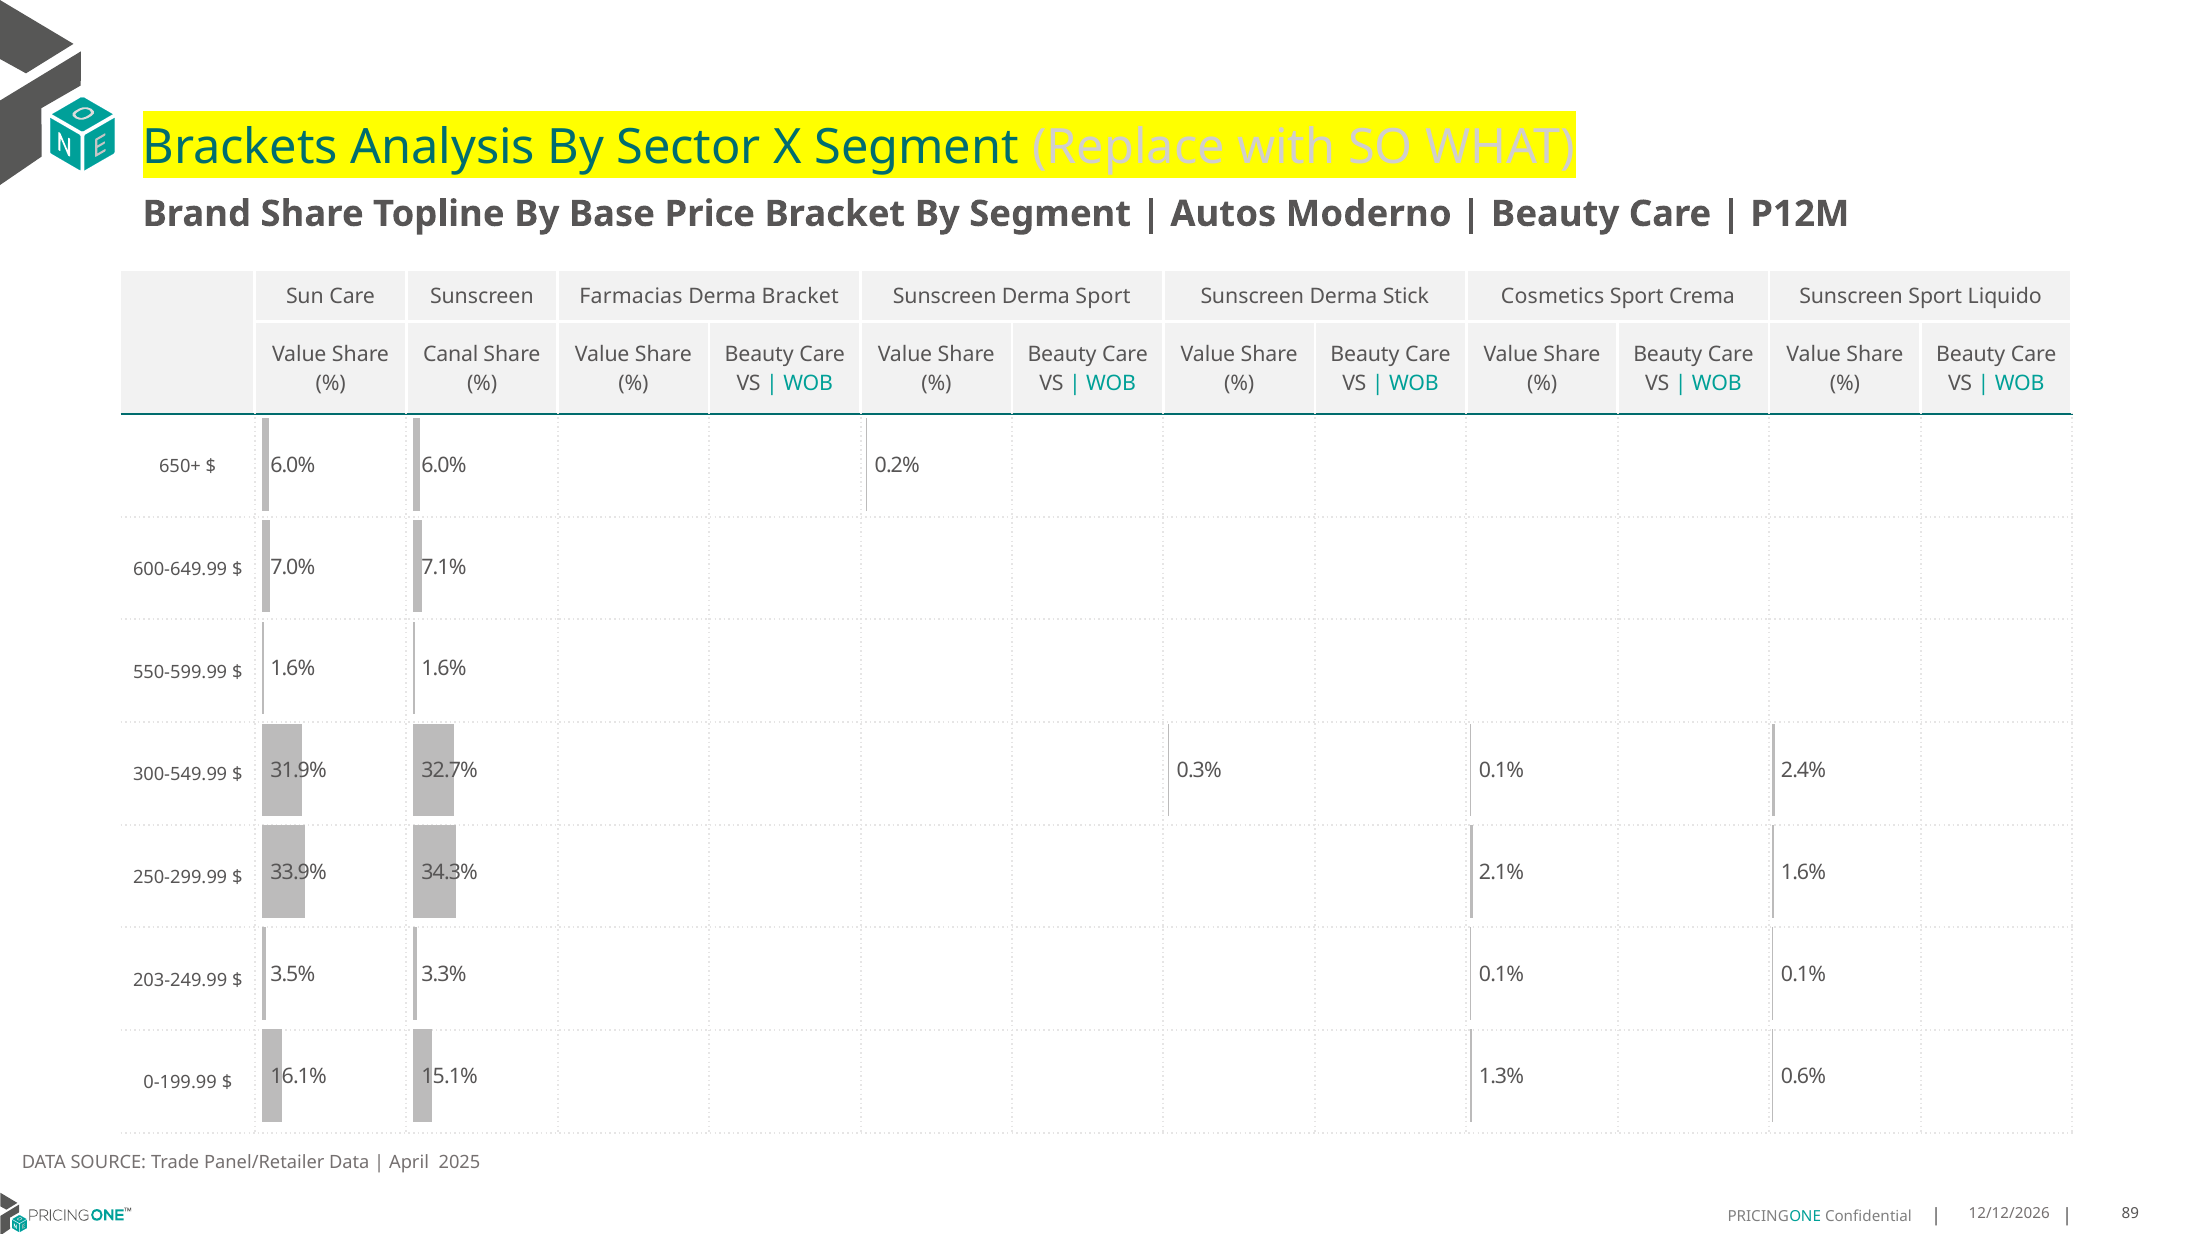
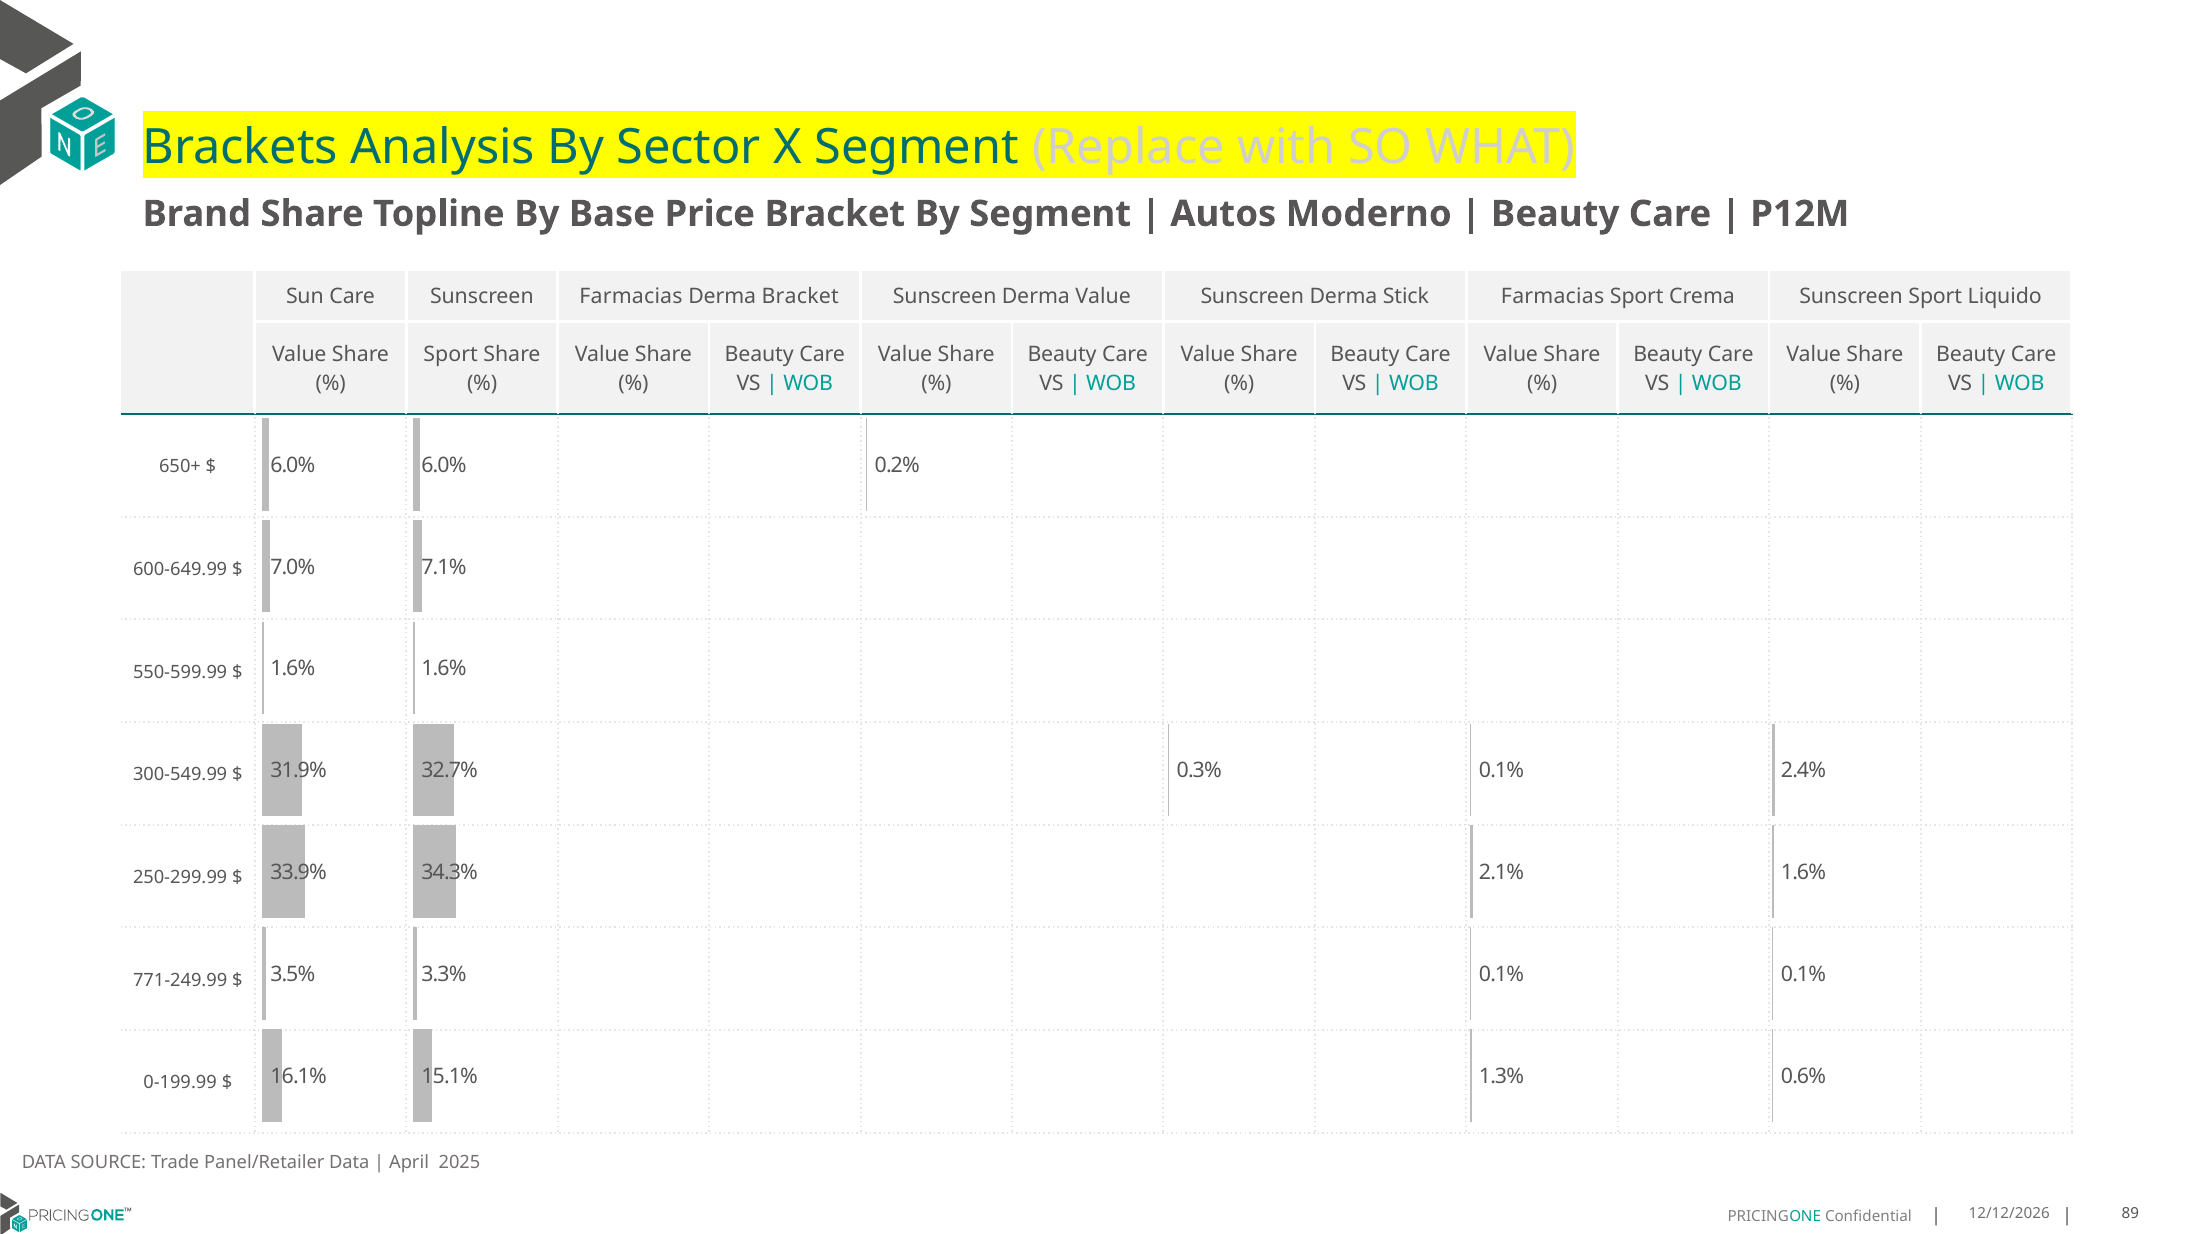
Derma Sport: Sport -> Value (1103, 297)
Stick Cosmetics: Cosmetics -> Farmacias (1553, 297)
Canal: Canal -> Sport (451, 354)
203-249.99: 203-249.99 -> 771-249.99 (180, 980)
